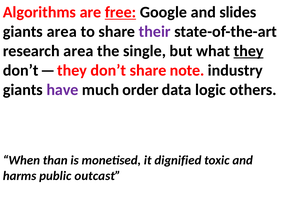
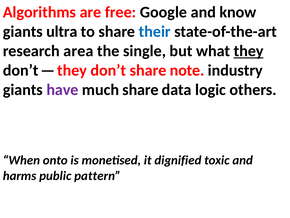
free underline: present -> none (120, 12)
slides: slides -> know (238, 12)
giants area: area -> ultra (62, 32)
their colour: purple -> blue (155, 32)
much order: order -> share (140, 90)
than: than -> onto (55, 160)
outcast: outcast -> pattern (98, 175)
